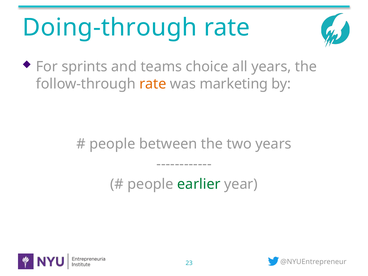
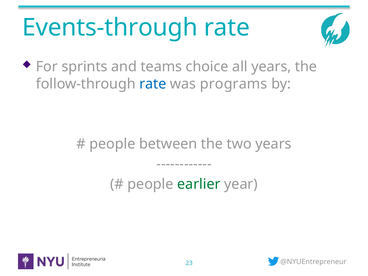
Doing-through: Doing-through -> Events-through (110, 27)
rate colour: orange -> blue (153, 84)
marketing: marketing -> programs (234, 84)
